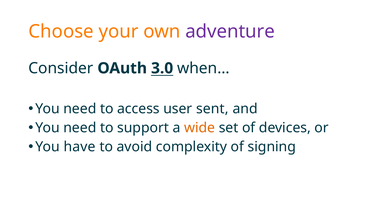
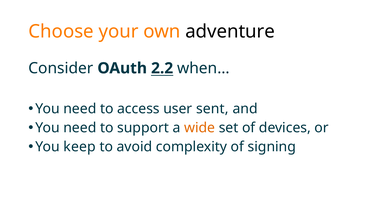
adventure colour: purple -> black (230, 31)
3.0: 3.0 -> 2.2 (162, 68)
have: have -> keep (80, 147)
